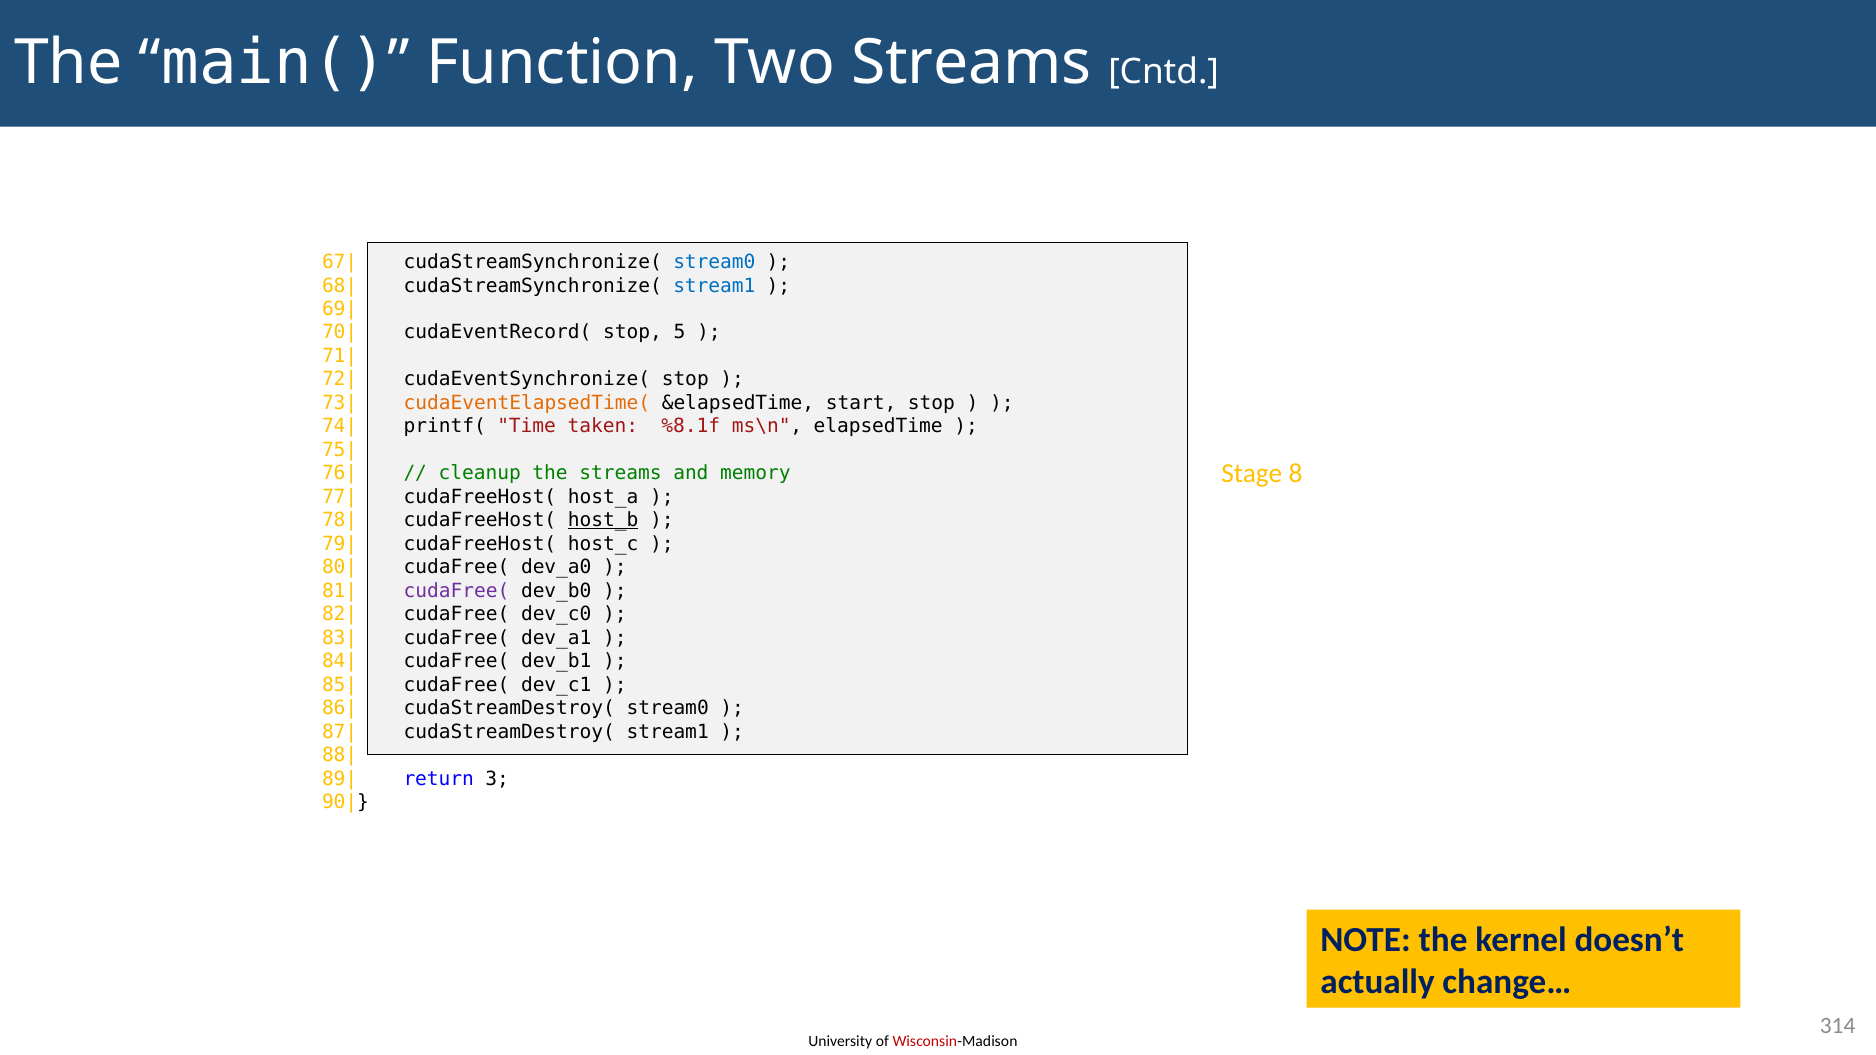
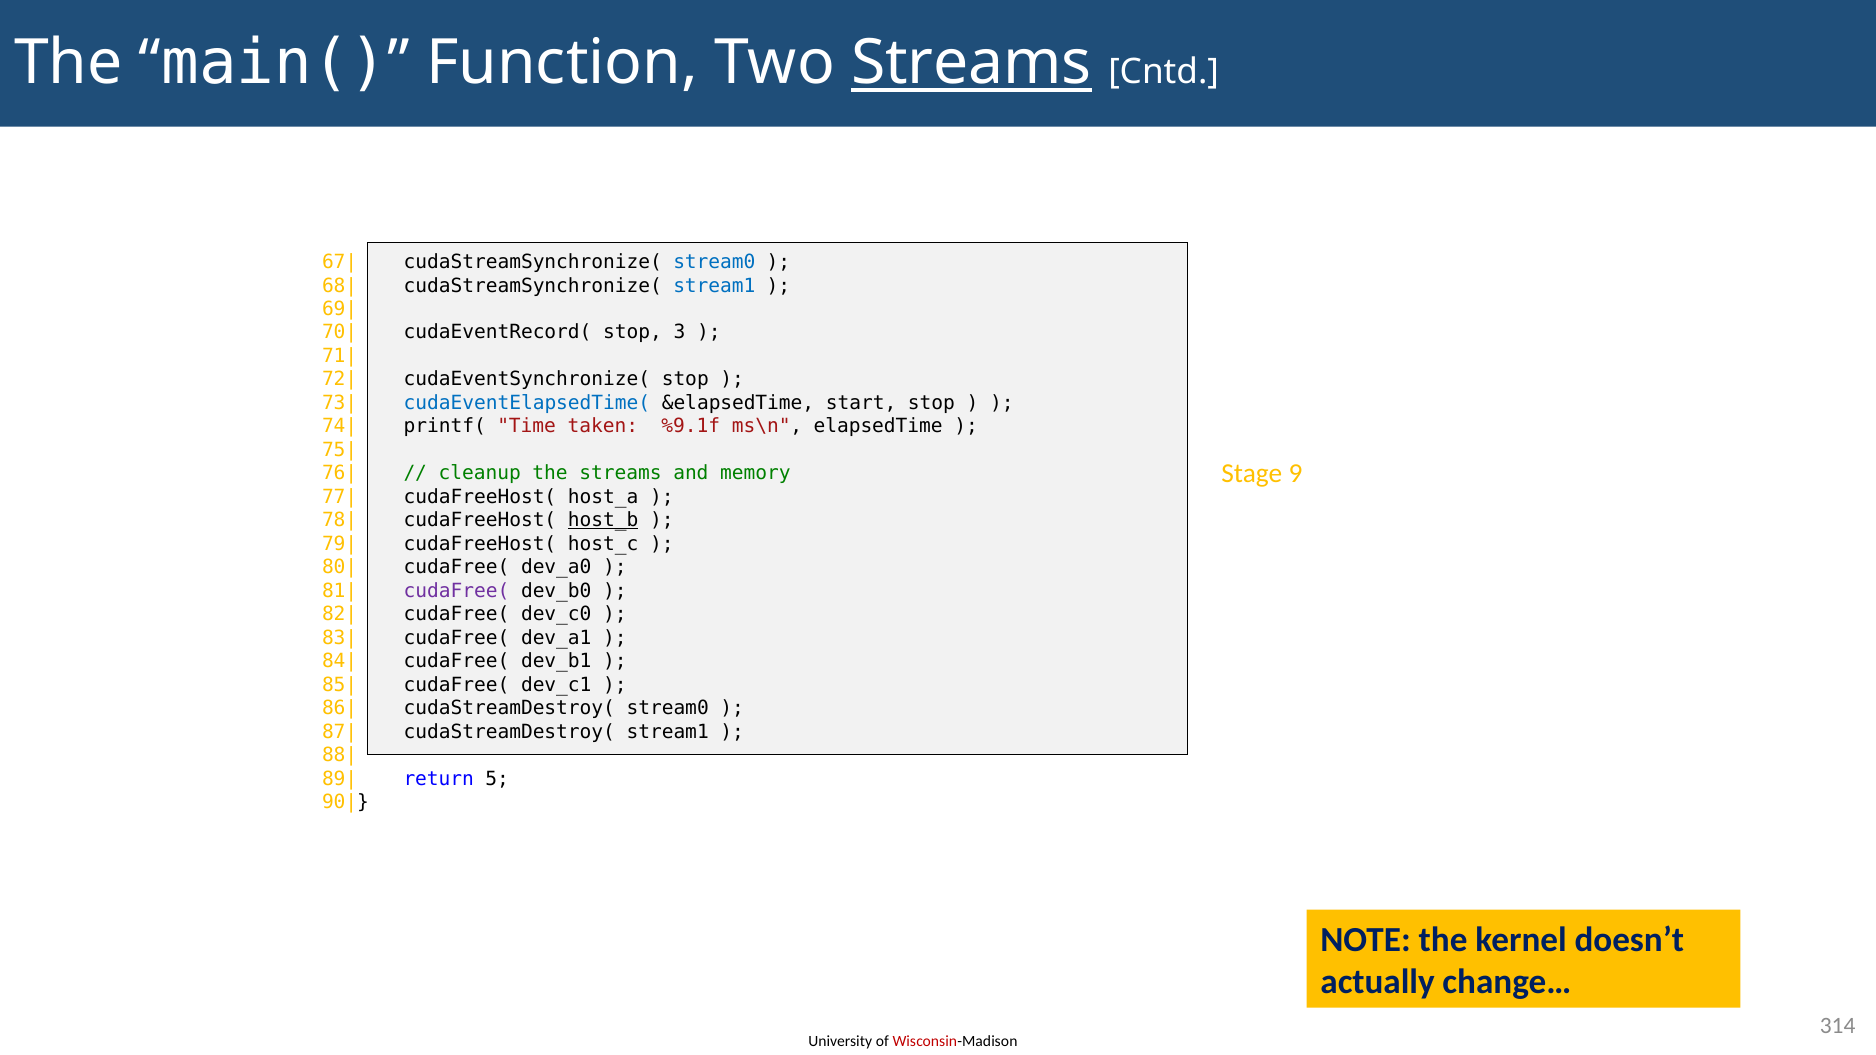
Streams underline: none -> present (971, 63)
5: 5 -> 3 (679, 333)
cudaEventElapsedTime( colour: orange -> blue (527, 403)
%8.1f: %8.1f -> %9.1f (691, 427)
8: 8 -> 9 (1295, 474)
3: 3 -> 5 (497, 779)
